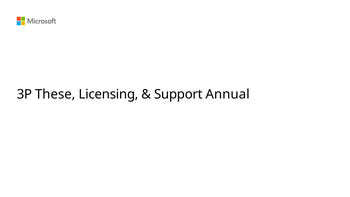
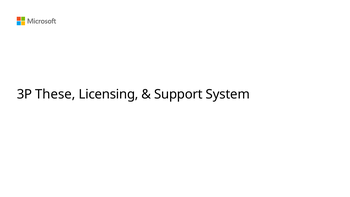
Annual: Annual -> System (228, 94)
